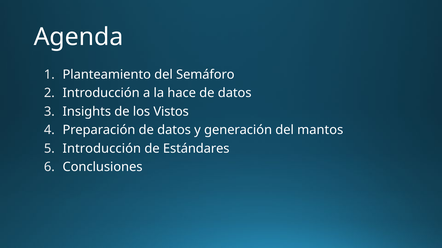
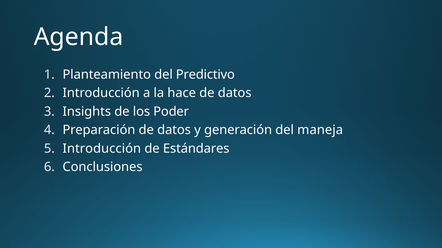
Semáforo: Semáforo -> Predictivo (205, 75)
Vistos: Vistos -> Poder (171, 112)
mantos: mantos -> maneja (320, 130)
